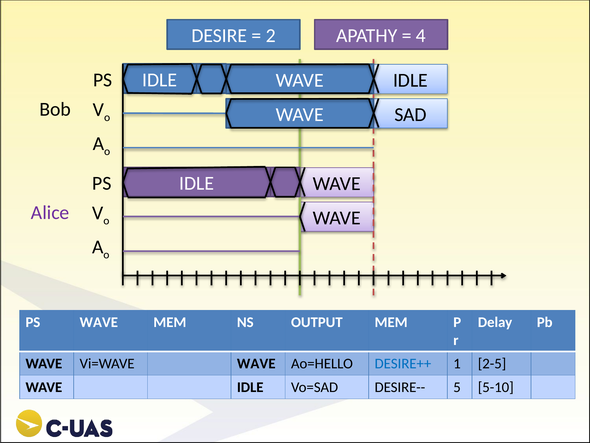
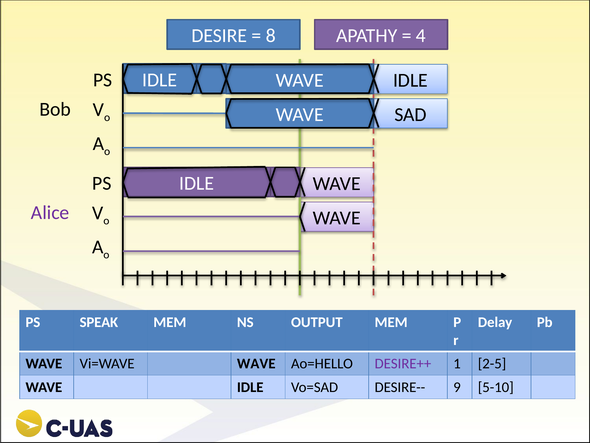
2: 2 -> 8 (271, 36)
PS WAVE: WAVE -> SPEAK (99, 322)
DESIRE++ colour: blue -> purple (403, 363)
5: 5 -> 9 (457, 387)
